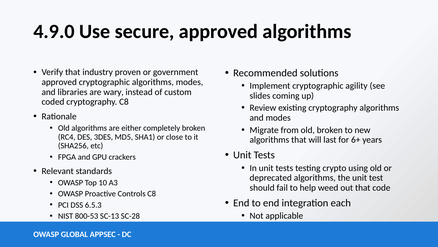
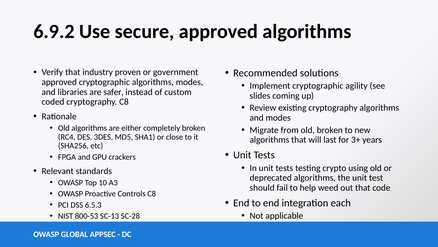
4.9.0: 4.9.0 -> 6.9.2 (54, 31)
wary: wary -> safer (114, 92)
6+: 6+ -> 3+ (356, 140)
